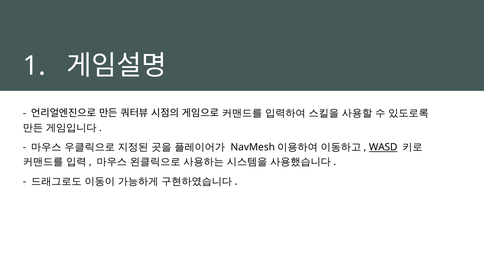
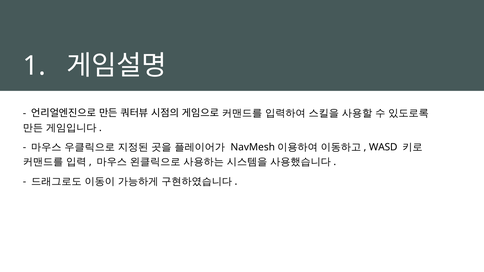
WASD underline: present -> none (383, 147)
